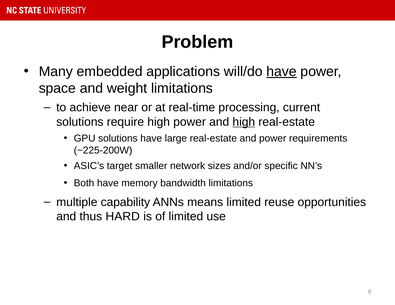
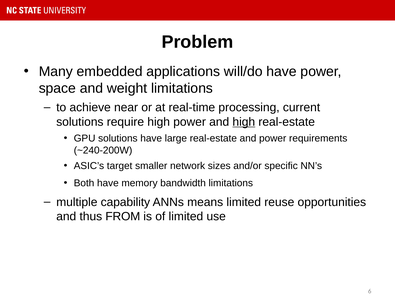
have underline: present -> none (282, 72)
~225-200W: ~225-200W -> ~240-200W (103, 150)
HARD: HARD -> FROM (123, 217)
